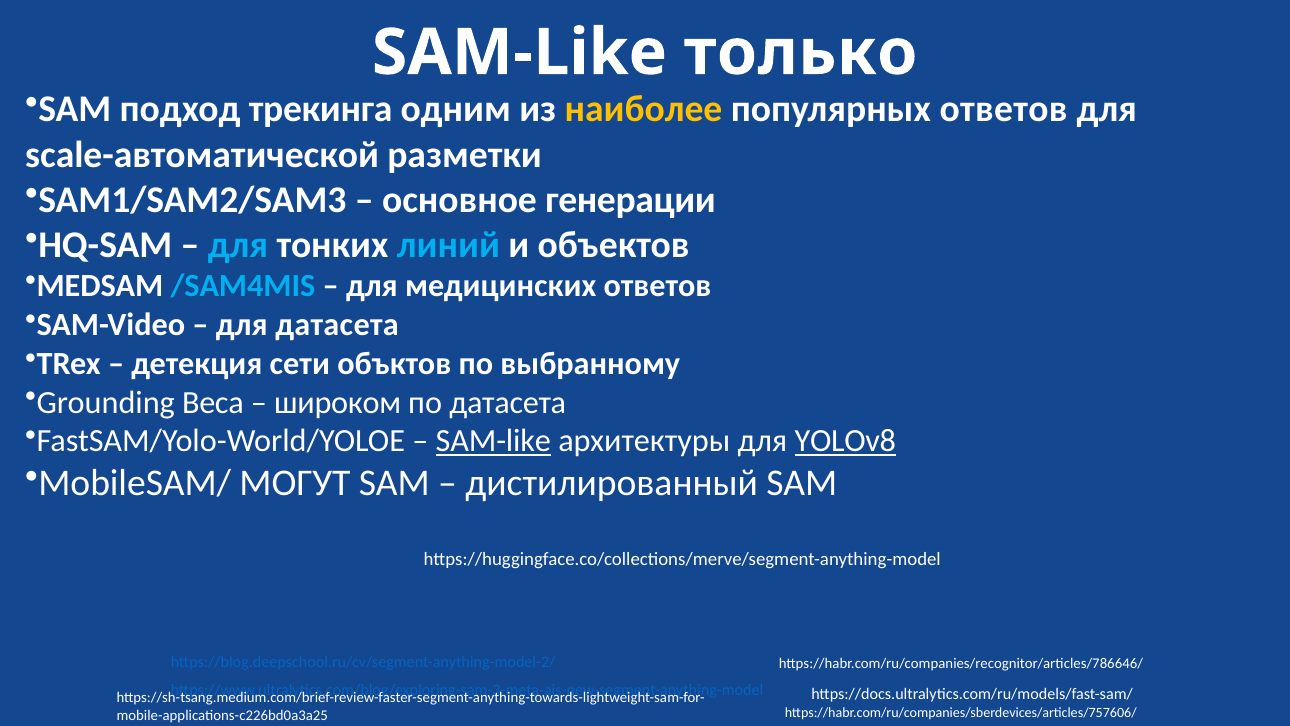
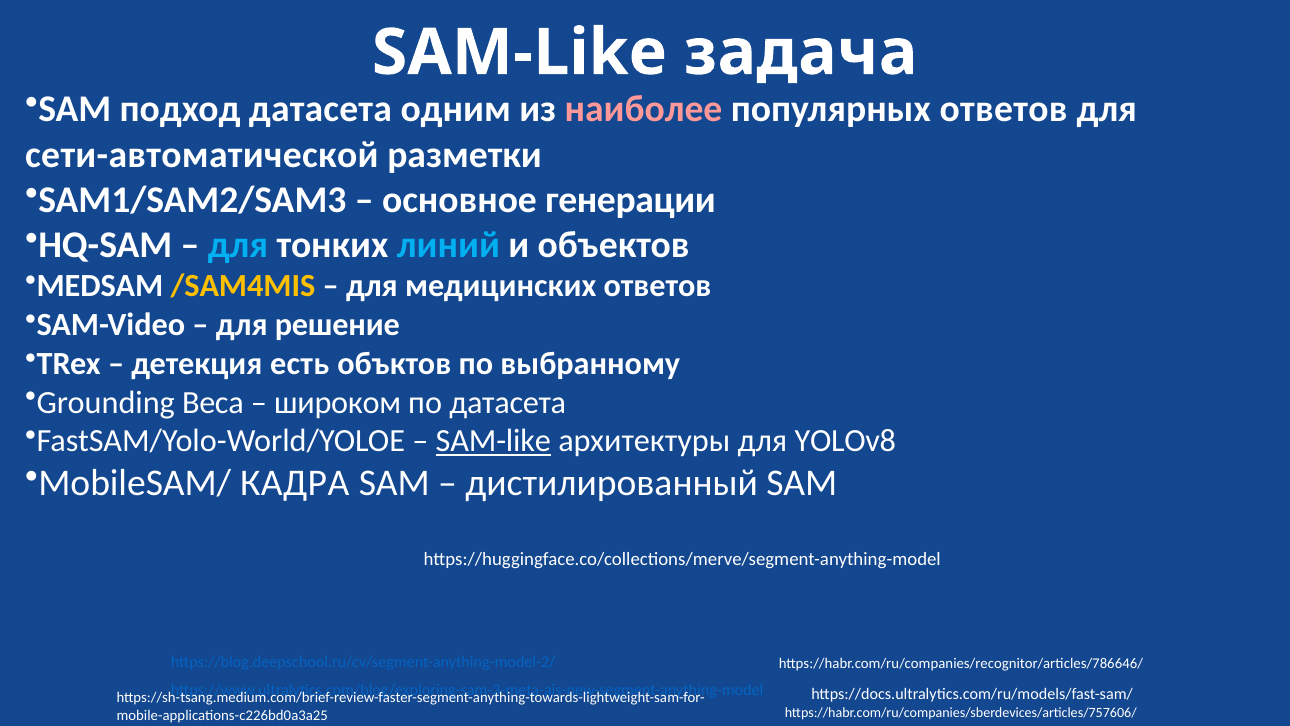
только: только -> задача (801, 53)
подход трекинга: трекинга -> датасета (320, 109)
наиболее colour: yellow -> pink (644, 109)
scale-автоматической: scale-автоматической -> сети-автоматической (202, 155)
/SAM4MIS colour: light blue -> yellow (243, 286)
для датасета: датасета -> решение (337, 325)
сети: сети -> есть (300, 364)
YOLOv8 underline: present -> none (845, 441)
МОГУТ: МОГУТ -> КАДРА (295, 483)
